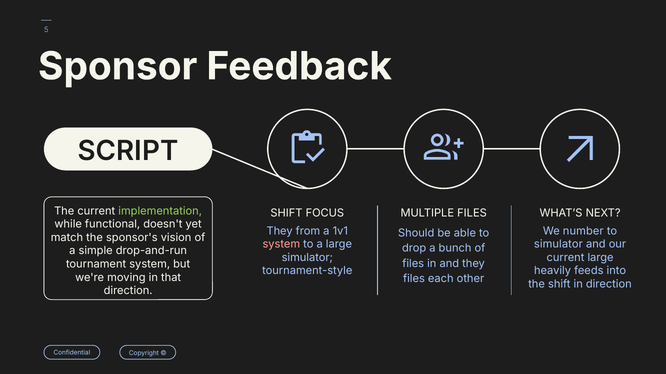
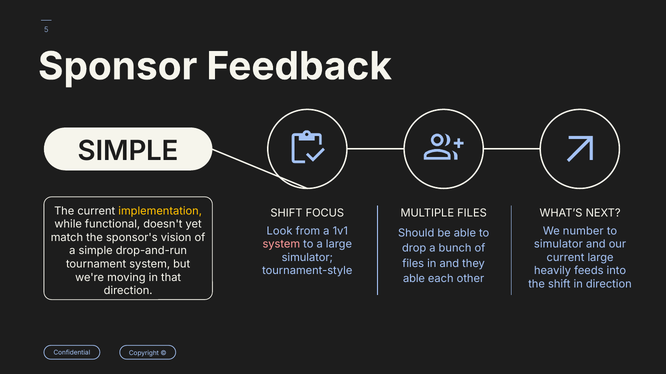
SCRIPT: SCRIPT -> SIMPLE (128, 151)
implementation colour: light green -> yellow (160, 211)
They: They -> Look (280, 231)
files: files -> able (414, 279)
